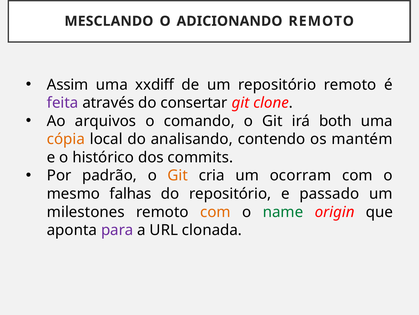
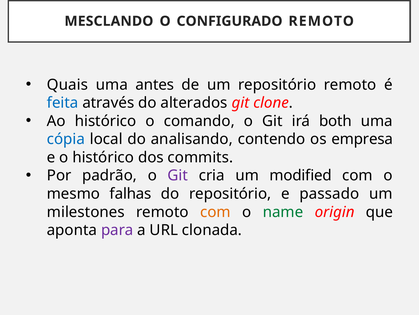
ADICIONANDO: ADICIONANDO -> CONFIGURADO (230, 21)
Assim: Assim -> Quais (67, 84)
xxdiff: xxdiff -> antes (155, 84)
feita colour: purple -> blue (63, 103)
consertar: consertar -> alterados (194, 103)
Ao arquivos: arquivos -> histórico (106, 121)
cópia colour: orange -> blue (66, 139)
mantém: mantém -> empresa (362, 139)
Git colour: orange -> purple (178, 175)
ocorram: ocorram -> modified (301, 175)
